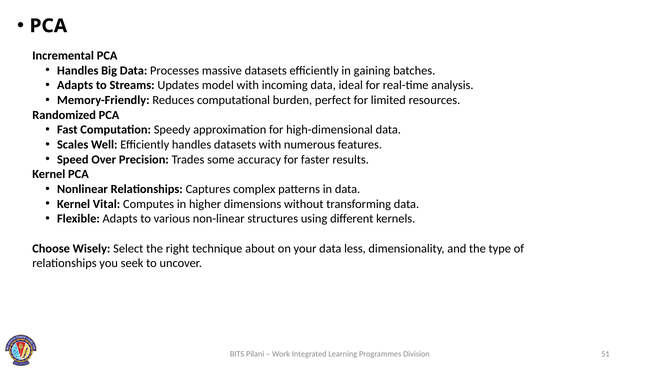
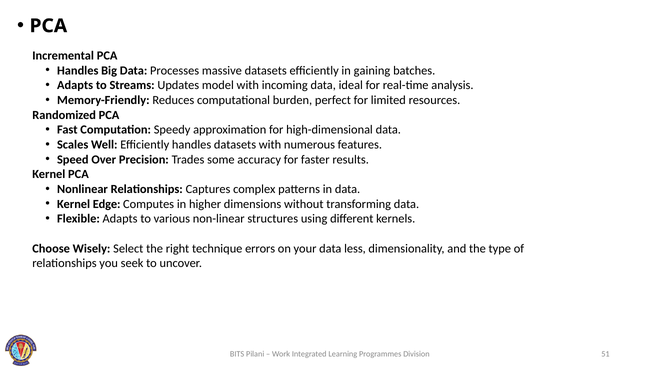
Vital: Vital -> Edge (107, 204)
about: about -> errors (260, 249)
